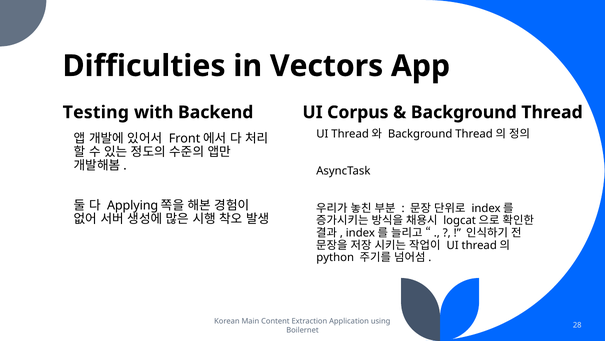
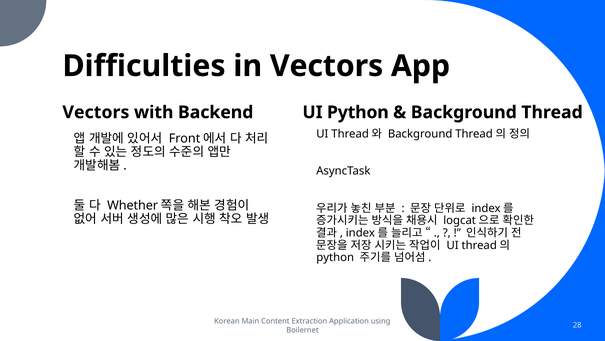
Testing: Testing -> Vectors (96, 112)
UI Corpus: Corpus -> Python (358, 112)
Applying: Applying -> Whether (133, 205)
